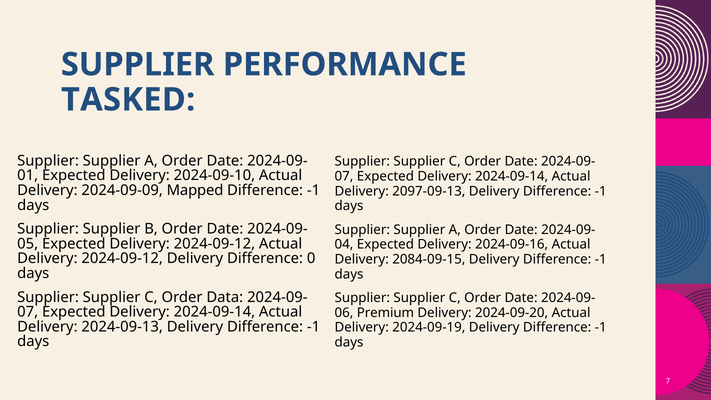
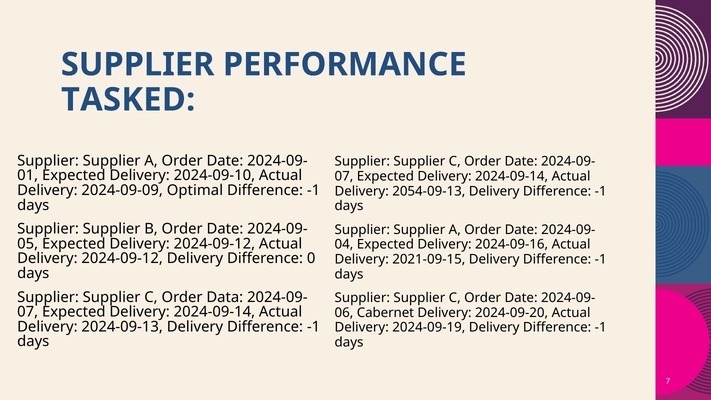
Mapped: Mapped -> Optimal (195, 190)
2097-09-13: 2097-09-13 -> 2054-09-13 (429, 191)
2084-09-15: 2084-09-15 -> 2021-09-15 (429, 259)
Premium: Premium -> Cabernet (385, 313)
